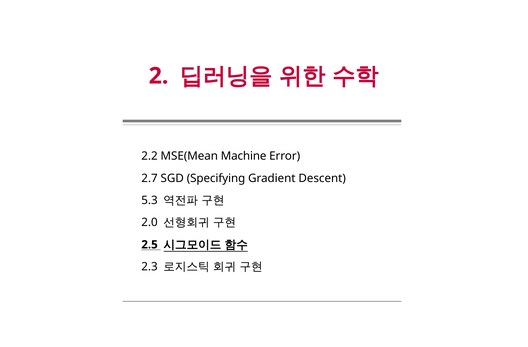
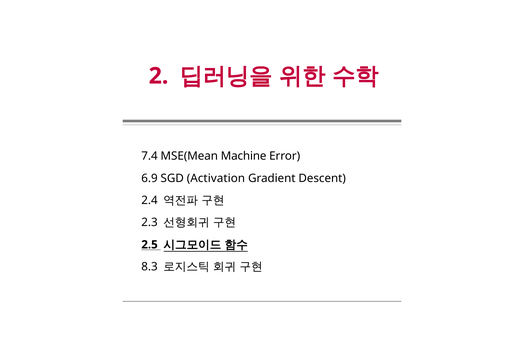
2.2: 2.2 -> 7.4 (149, 156)
2.7: 2.7 -> 6.9 (149, 178)
Specifying: Specifying -> Activation (216, 178)
5.3: 5.3 -> 2.4 (149, 200)
2.0: 2.0 -> 2.3 (149, 222)
2.3: 2.3 -> 8.3 (149, 267)
